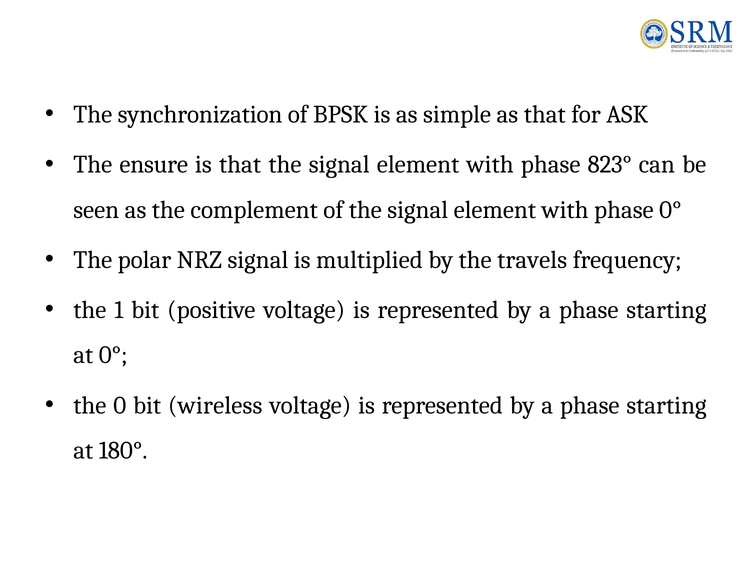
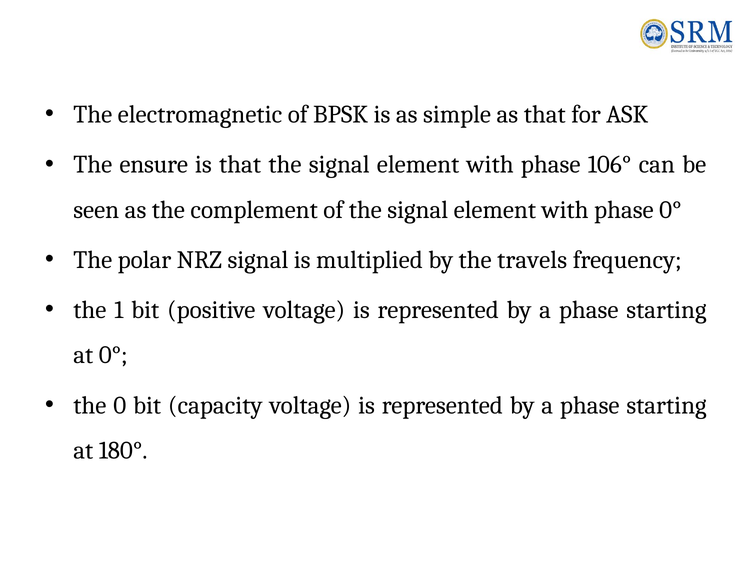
synchronization: synchronization -> electromagnetic (200, 115)
823°: 823° -> 106° (610, 165)
wireless: wireless -> capacity (215, 405)
